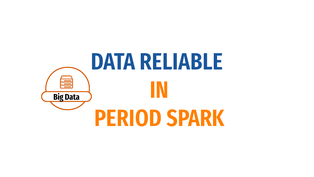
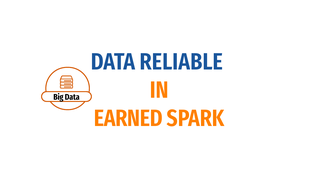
PERIOD: PERIOD -> EARNED (128, 118)
